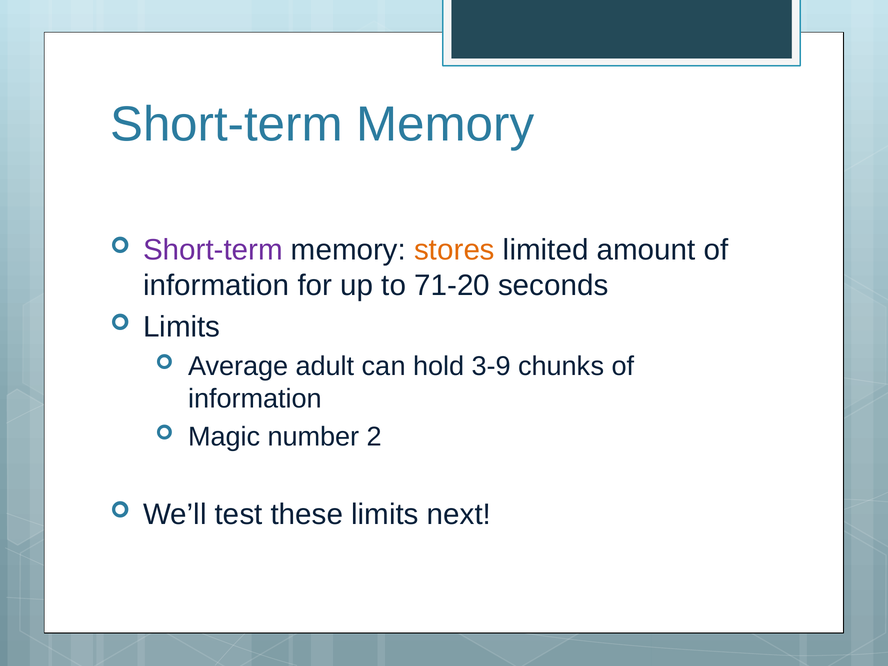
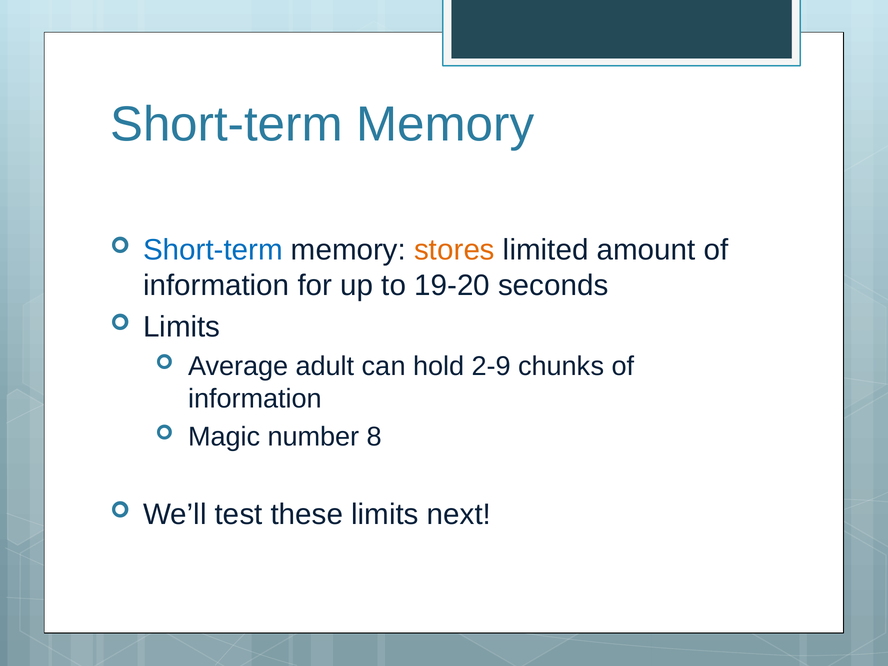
Short-term colour: purple -> blue (213, 250)
71-20: 71-20 -> 19-20 (452, 285)
3-9: 3-9 -> 2-9 (491, 366)
2: 2 -> 8 (374, 437)
